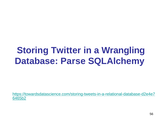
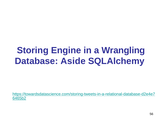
Twitter: Twitter -> Engine (66, 50)
Parse: Parse -> Aside (73, 61)
